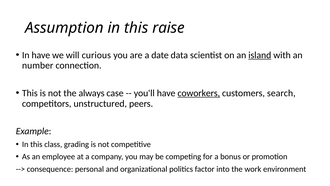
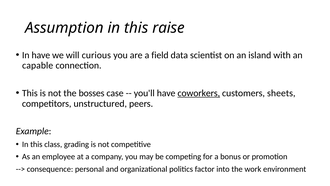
date: date -> field (160, 55)
island underline: present -> none (260, 55)
number: number -> capable (38, 65)
always: always -> bosses (92, 93)
search: search -> sheets (281, 93)
